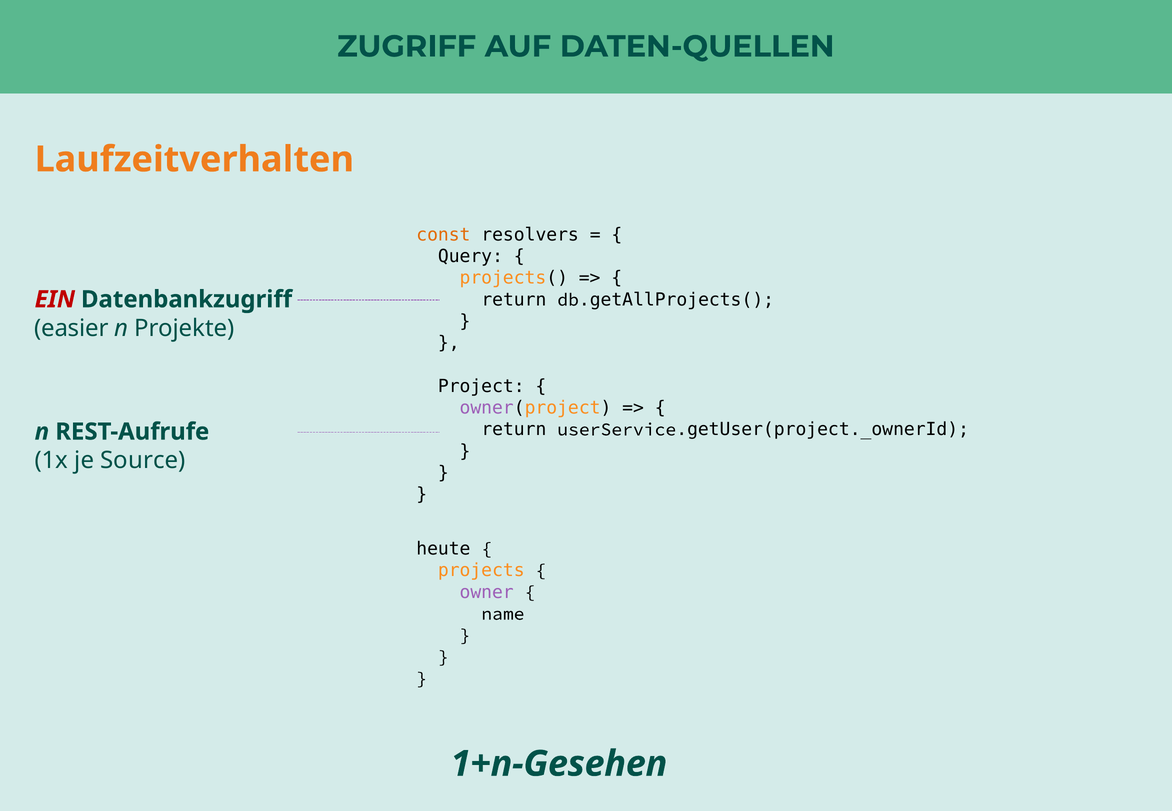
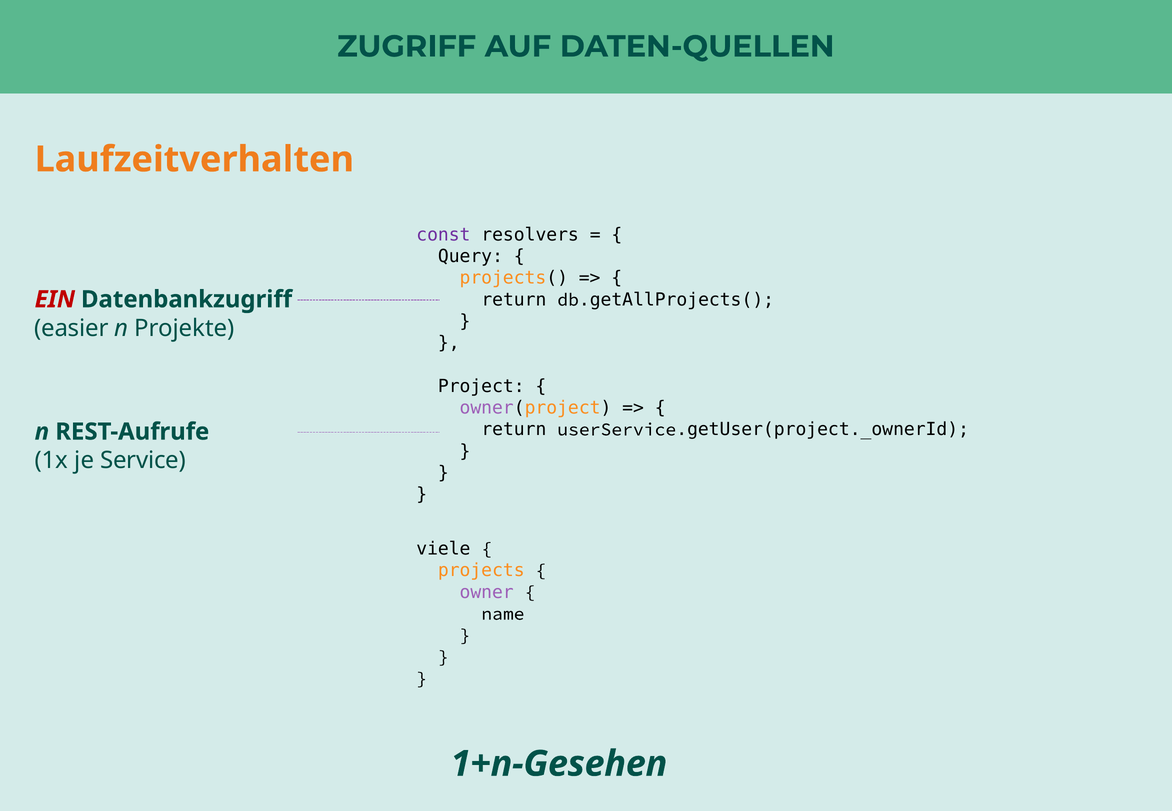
const colour: orange -> purple (443, 235)
Source: Source -> Service (143, 461)
heute: heute -> viele (443, 549)
